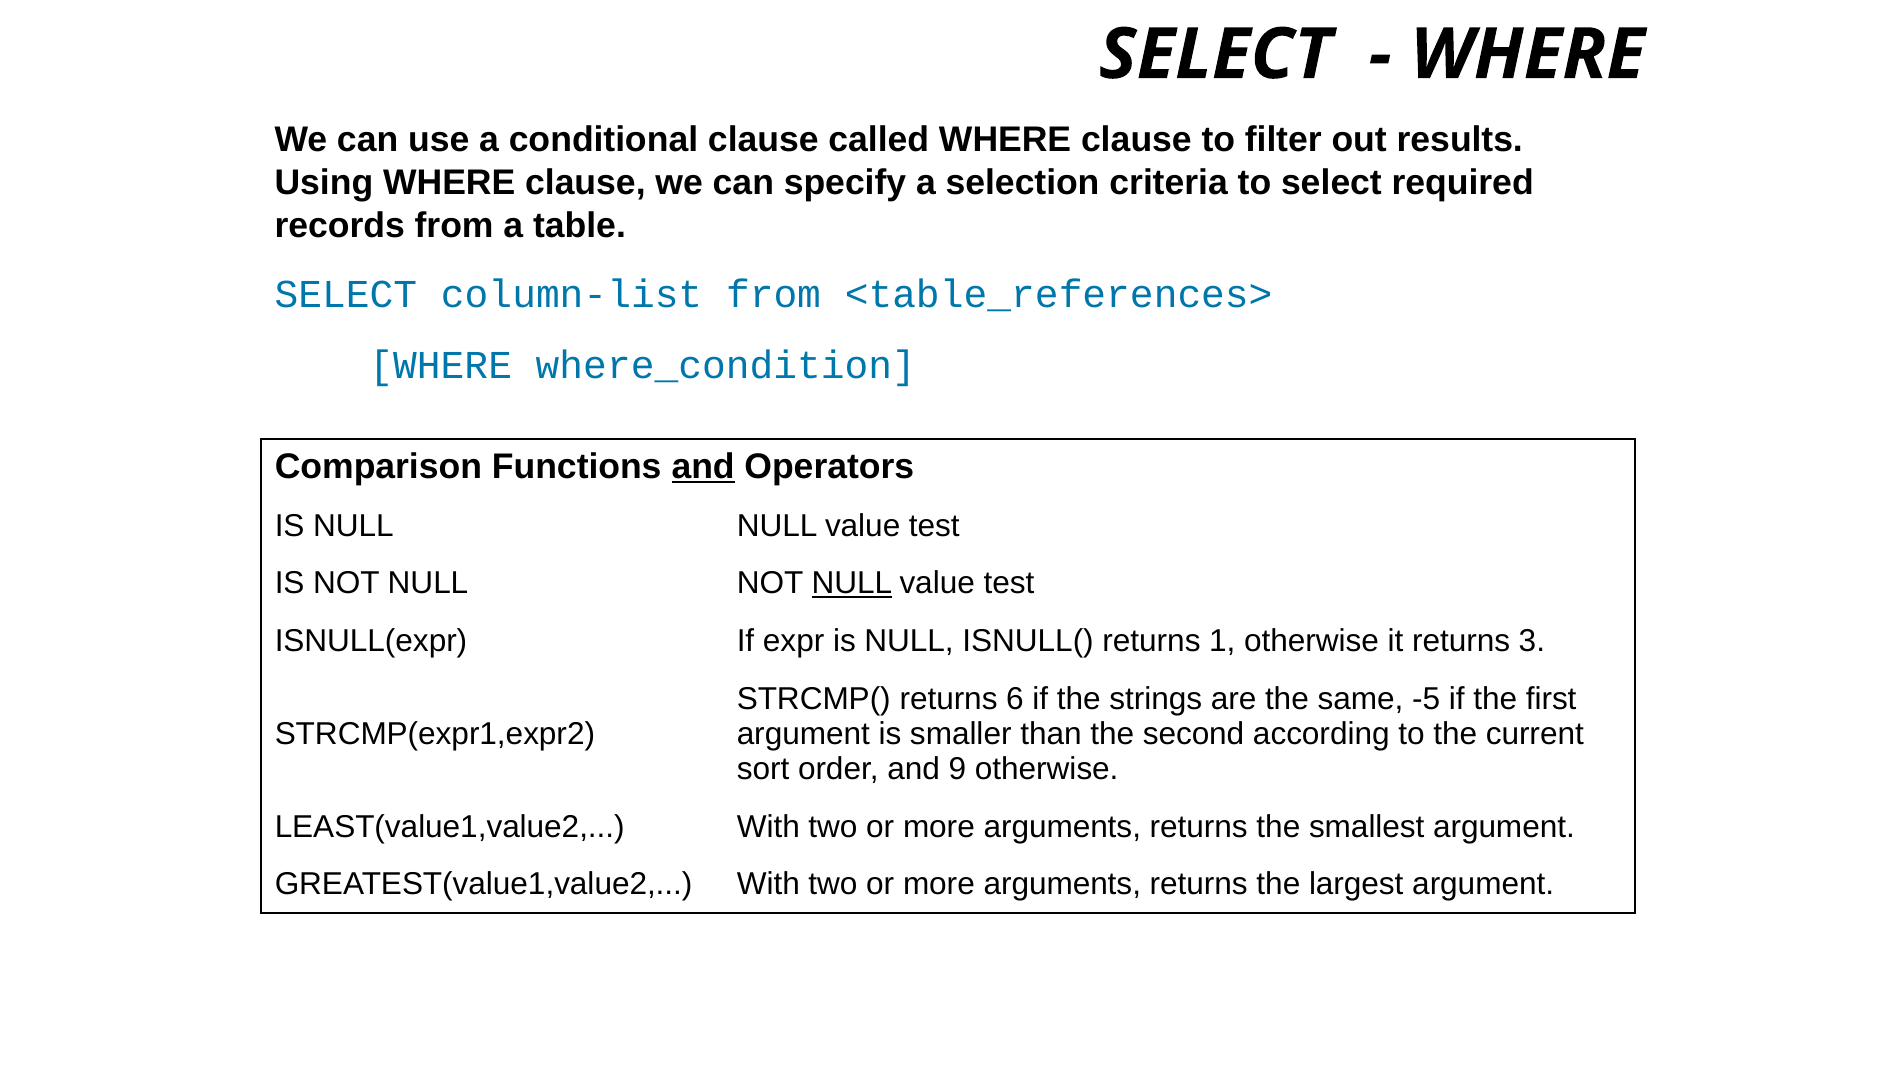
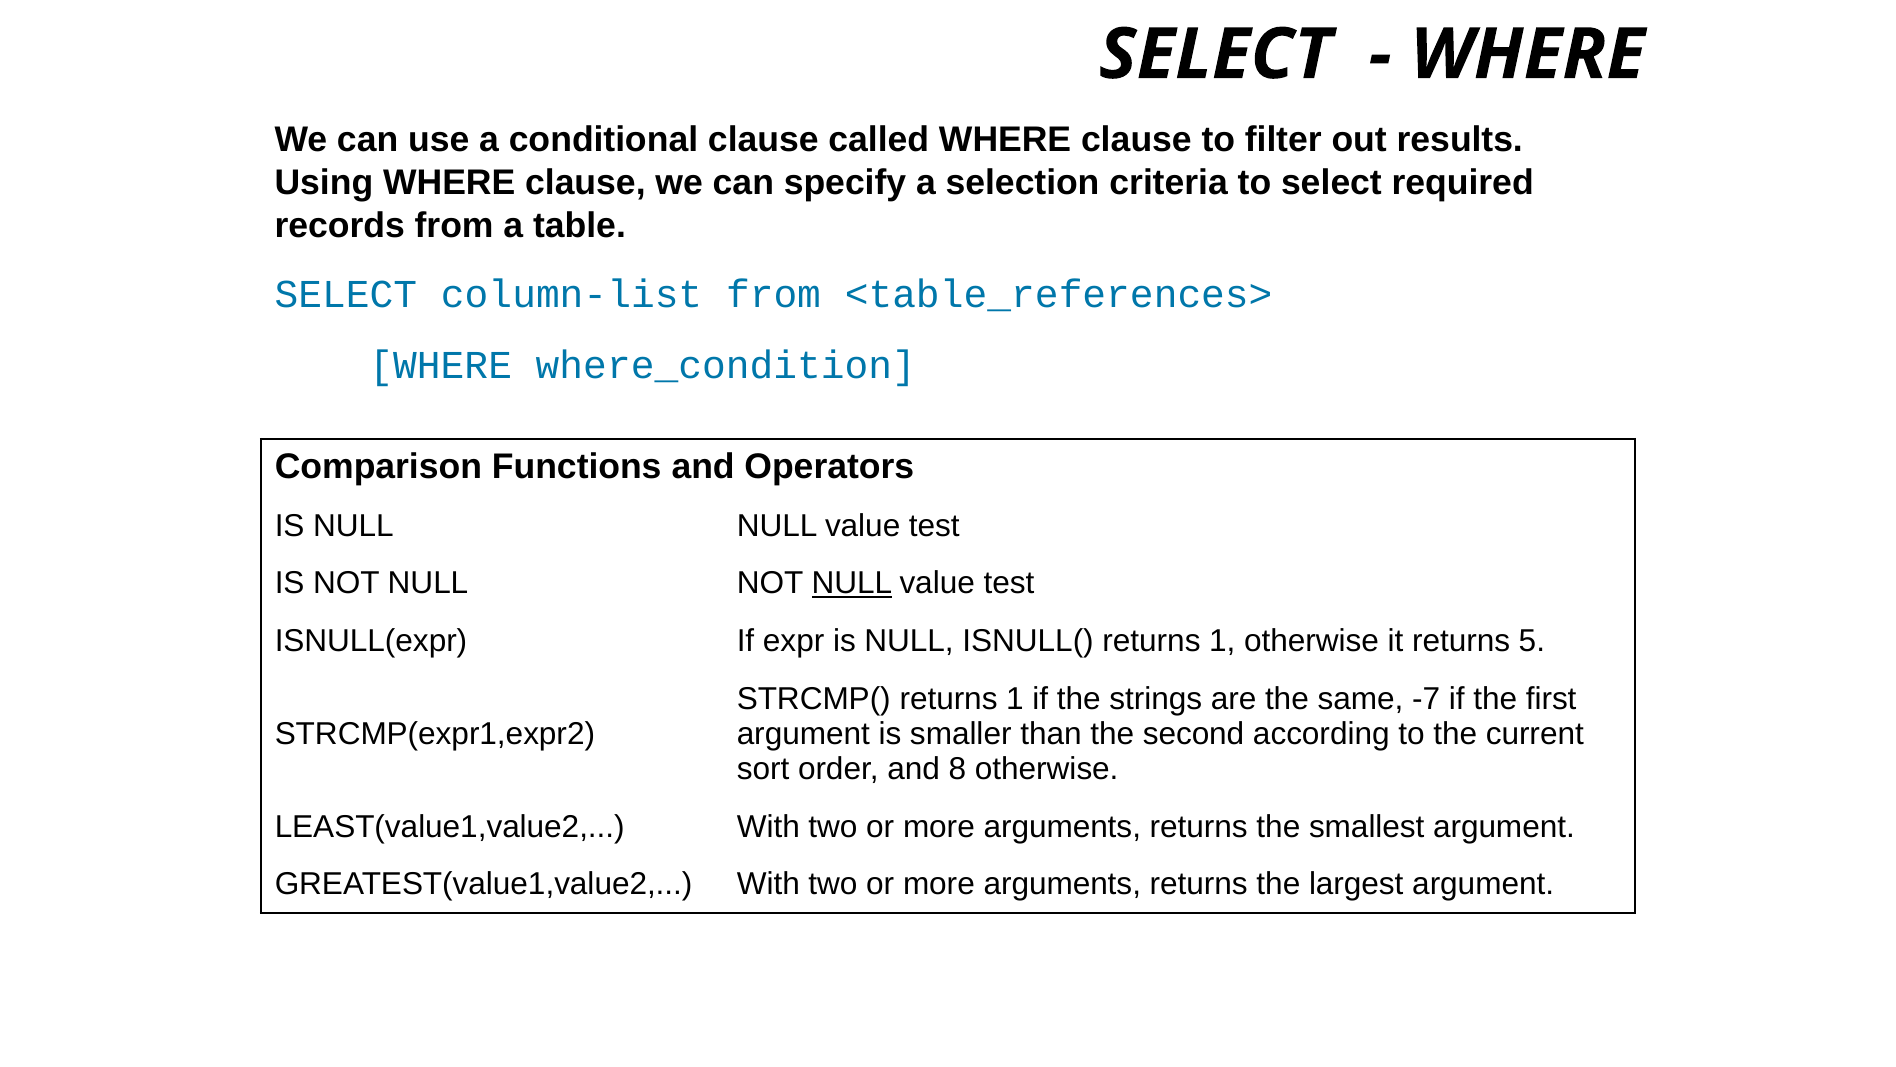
and underline: present -> none (703, 466)
3: 3 -> 5 (1532, 641)
STRCMP( returns 6: 6 -> 1 (1015, 699)
-5: -5 -> -7 (1426, 699)
9: 9 -> 8 (957, 769)
